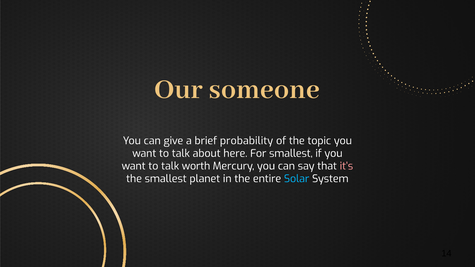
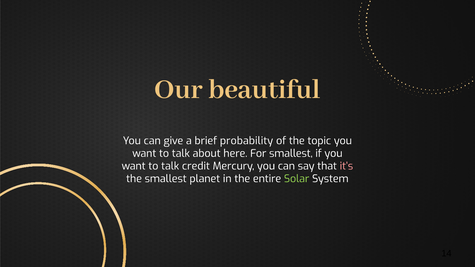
someone: someone -> beautiful (265, 88)
worth: worth -> credit (196, 166)
Solar colour: light blue -> light green (297, 179)
